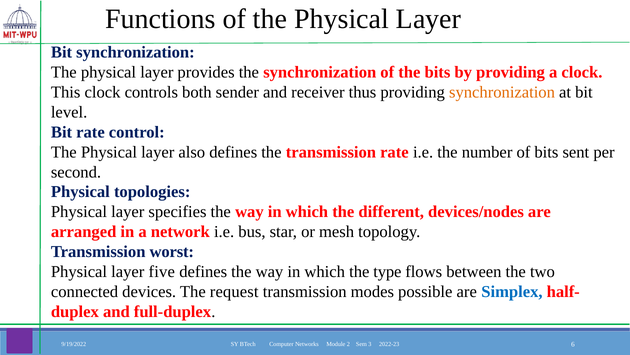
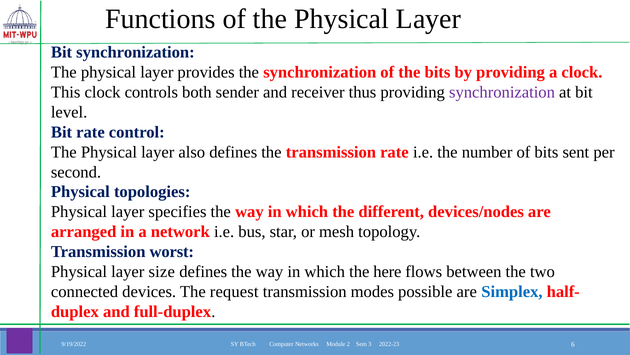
synchronization colour: orange -> purple (502, 92)
five: five -> size (162, 271)
type: type -> here (387, 271)
